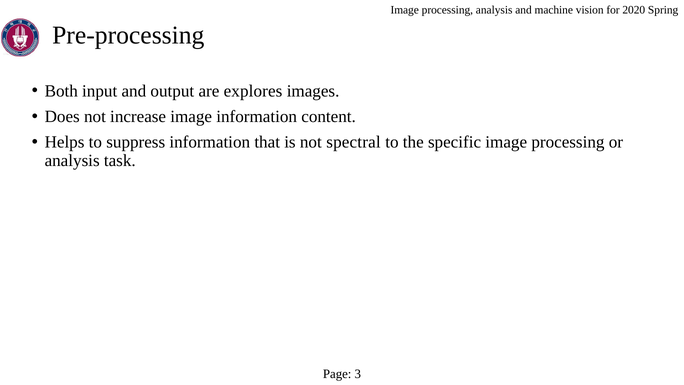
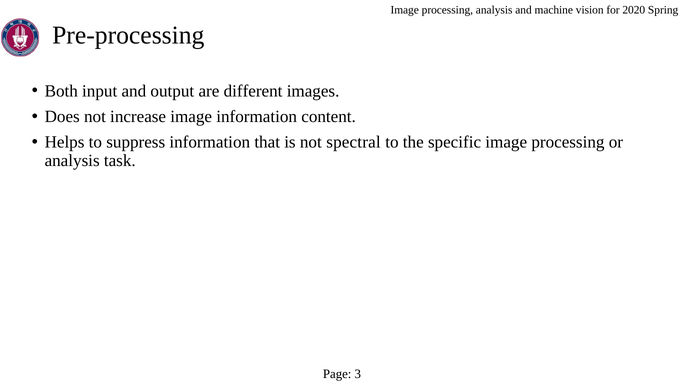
explores: explores -> different (253, 91)
